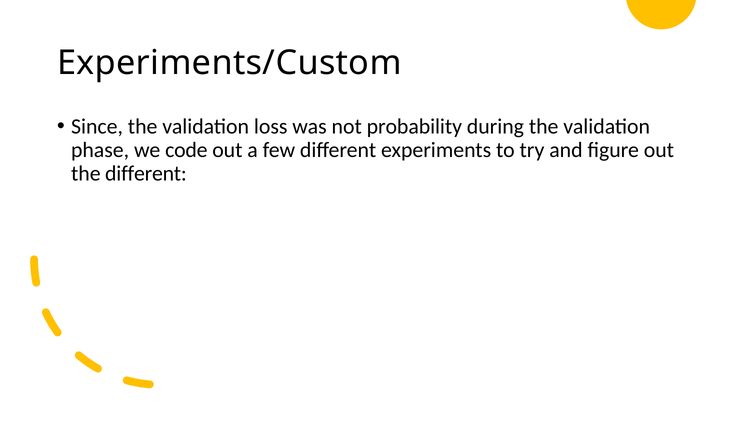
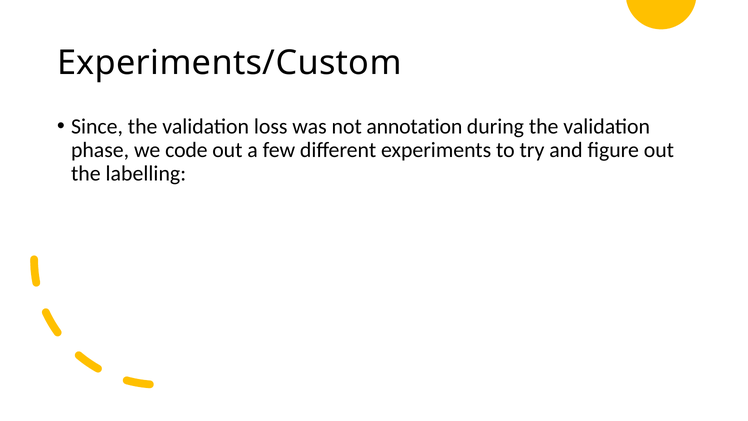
probability: probability -> annotation (414, 126)
the different: different -> labelling (146, 173)
